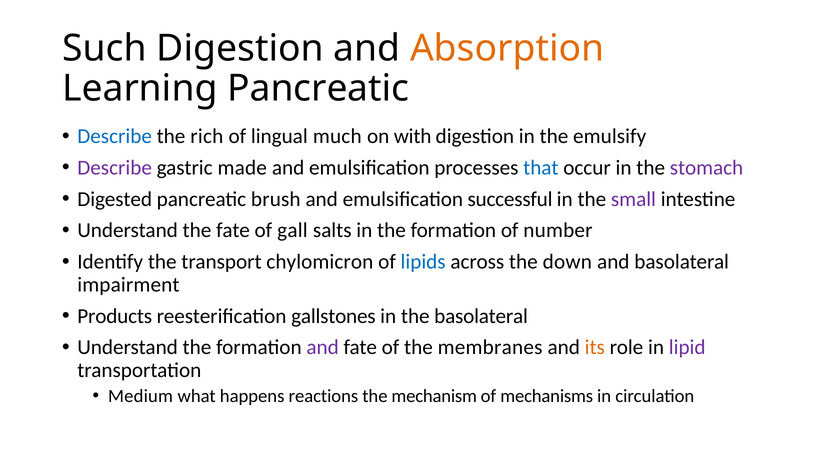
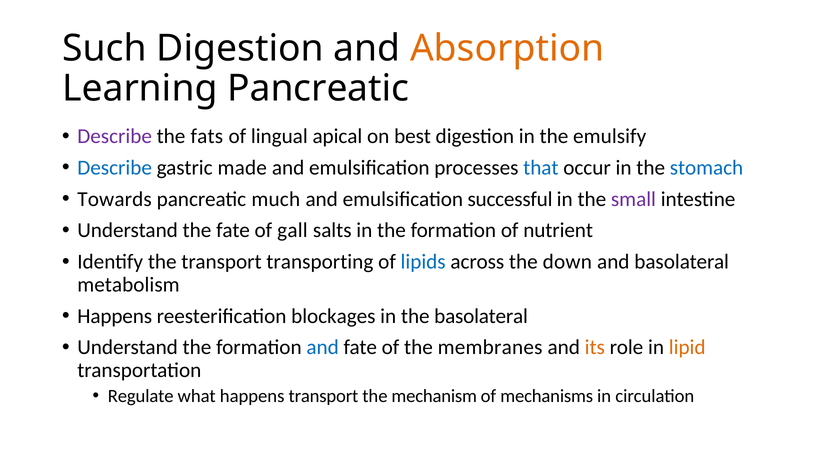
Describe colour: blue -> purple (115, 136)
rich: rich -> fats (207, 136)
much: much -> apical (337, 136)
with: with -> best (413, 136)
Describe colour: purple -> blue (115, 168)
stomach colour: purple -> blue (706, 168)
Digested: Digested -> Towards (115, 199)
brush: brush -> much (276, 199)
number: number -> nutrient (558, 230)
chylomicron: chylomicron -> transporting (320, 262)
impairment: impairment -> metabolism (128, 285)
Products: Products -> Happens (115, 316)
gallstones: gallstones -> blockages (333, 316)
and colour: purple -> blue (323, 347)
lipid colour: purple -> orange (687, 347)
Medium: Medium -> Regulate (141, 396)
happens reactions: reactions -> transport (323, 396)
